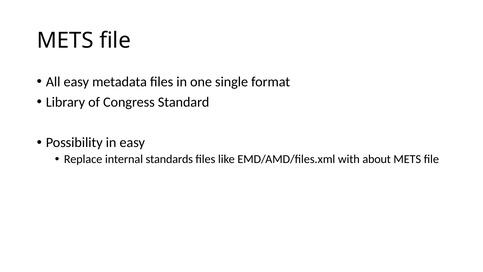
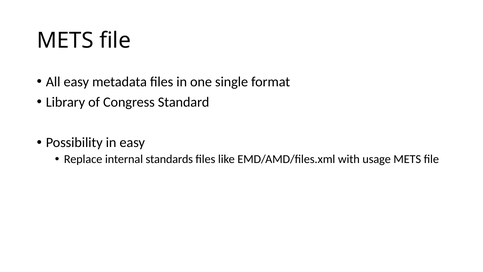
about: about -> usage (377, 159)
